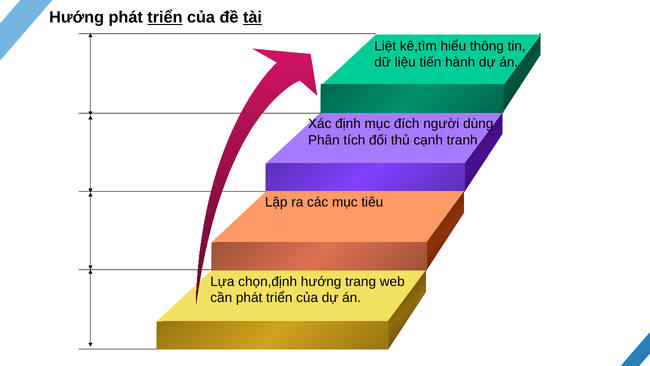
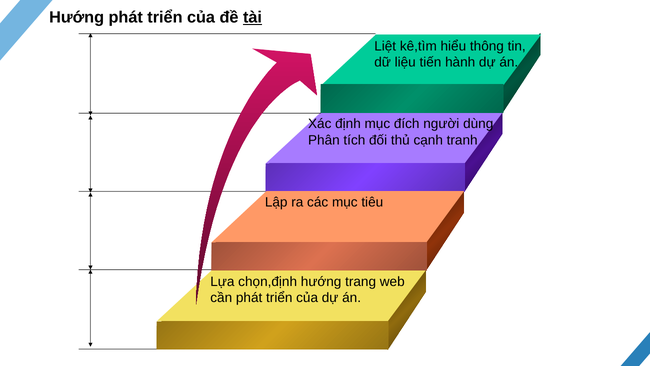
triển underline: present -> none (165, 17)
